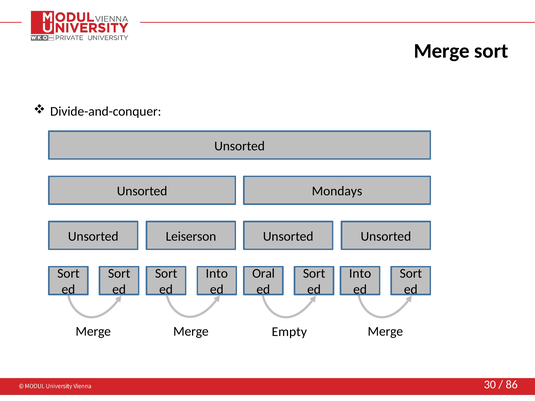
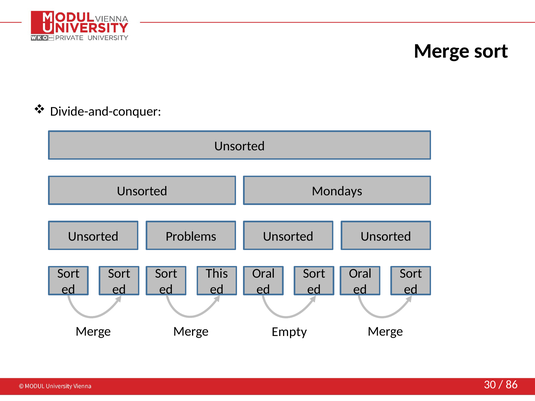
Leiserson: Leiserson -> Problems (191, 236)
Into: Into -> This (217, 274)
Into: Into -> Oral (360, 274)
